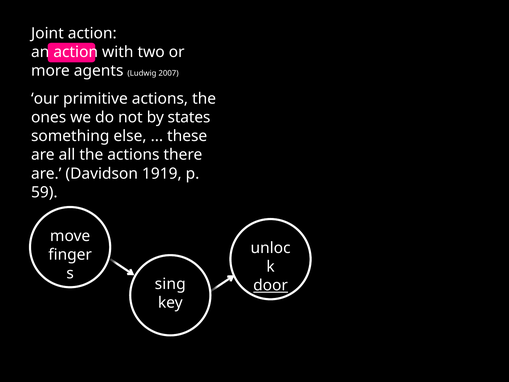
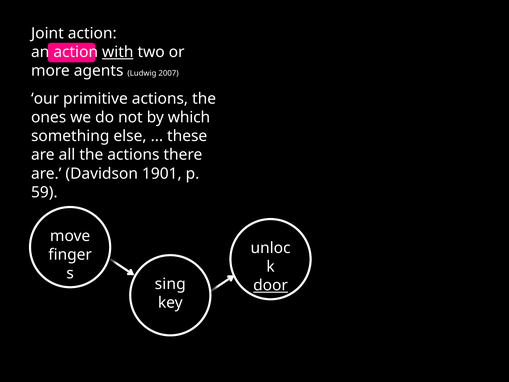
with underline: none -> present (118, 52)
states: states -> which (189, 117)
1919: 1919 -> 1901 (162, 173)
